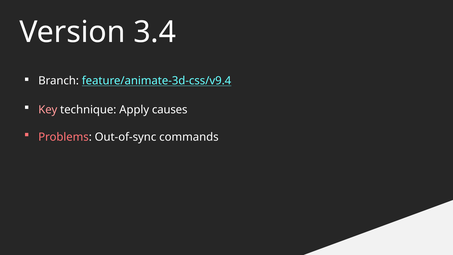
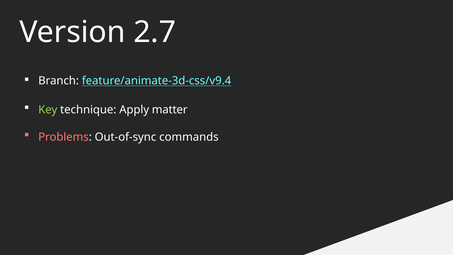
3.4: 3.4 -> 2.7 (155, 32)
Key colour: pink -> light green (48, 110)
causes: causes -> matter (170, 110)
